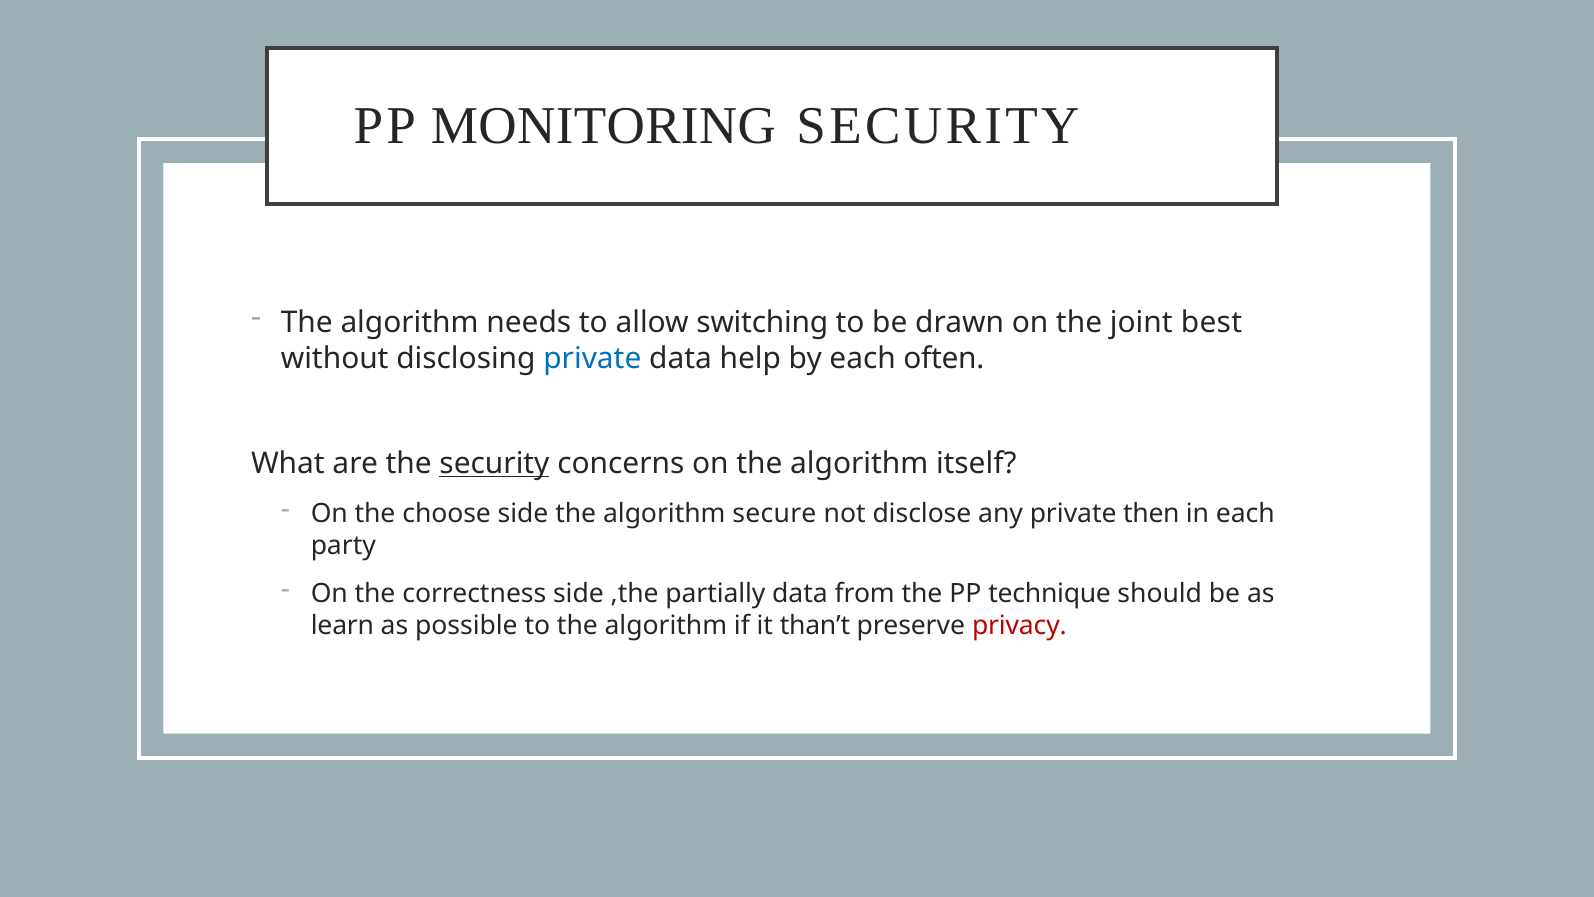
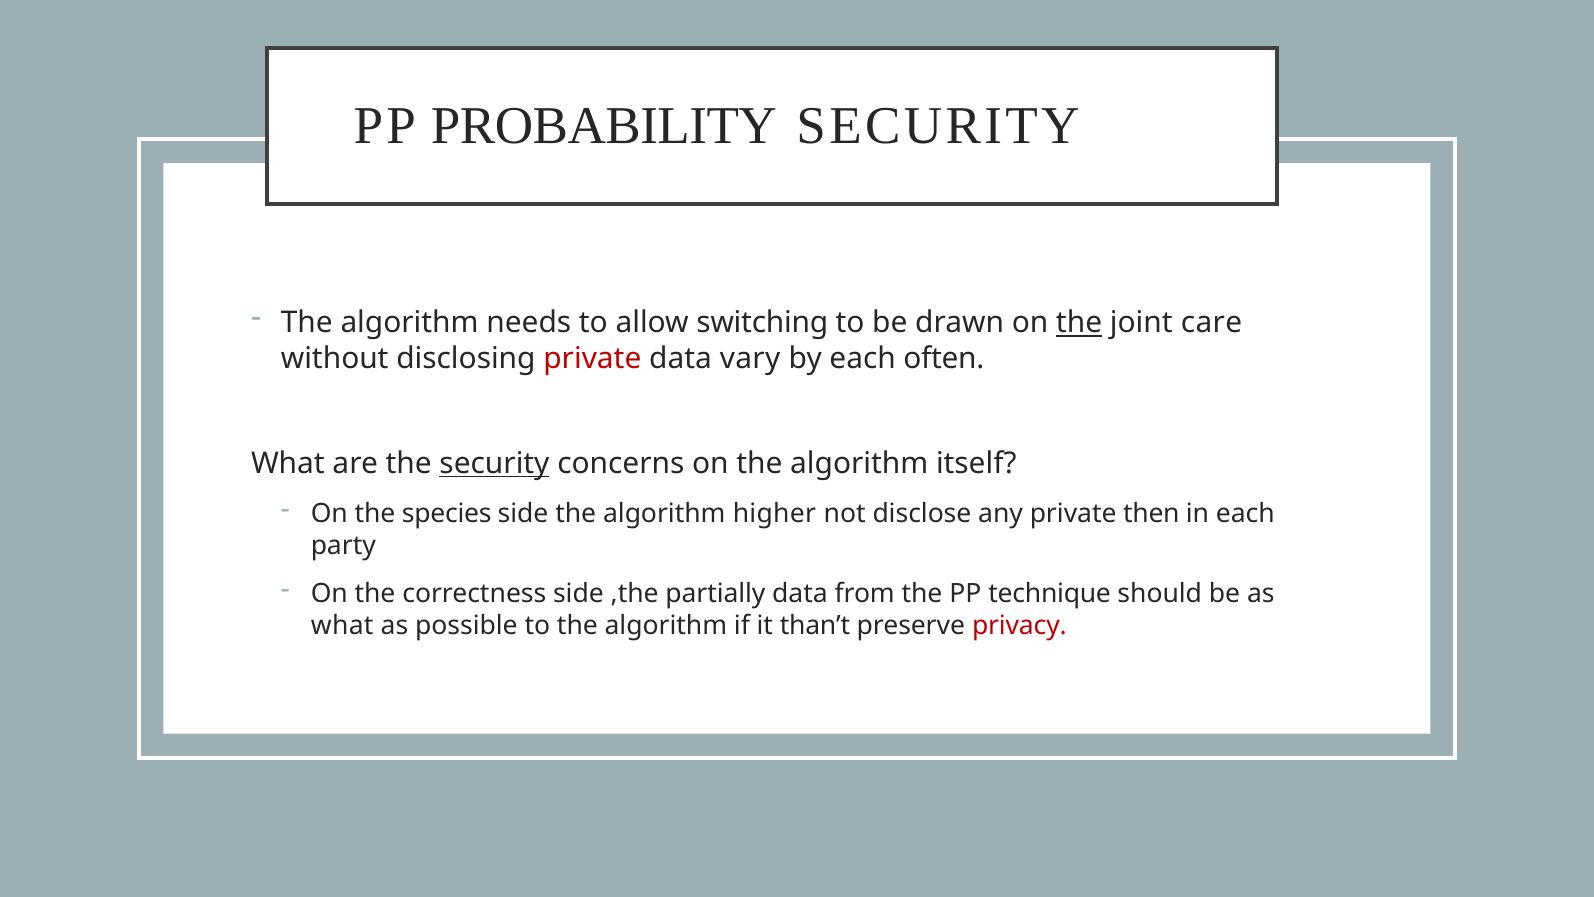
MONITORING: MONITORING -> PROBABILITY (604, 126)
the underline: none -> present (1079, 323)
best: best -> care (1212, 323)
private colour: blue -> red (592, 358)
help: help -> vary (750, 358)
choose: choose -> species (447, 514)
secure: secure -> higher (774, 514)
learn: learn -> what (342, 626)
